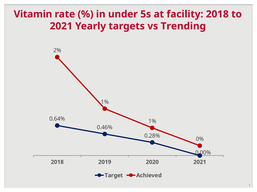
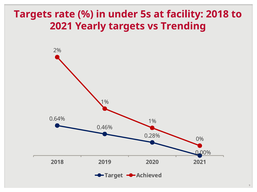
Vitamin: Vitamin -> Targets (33, 14)
